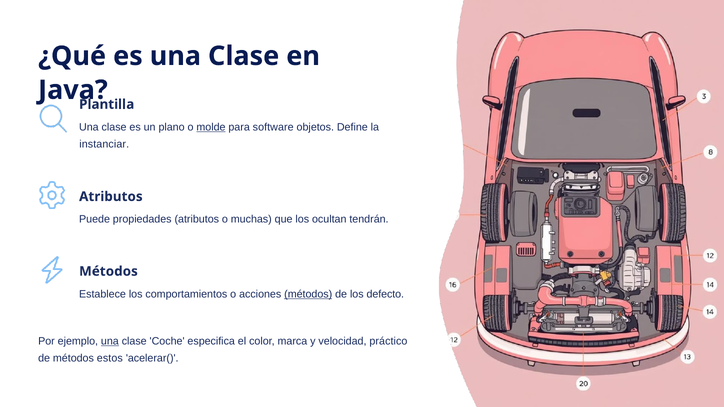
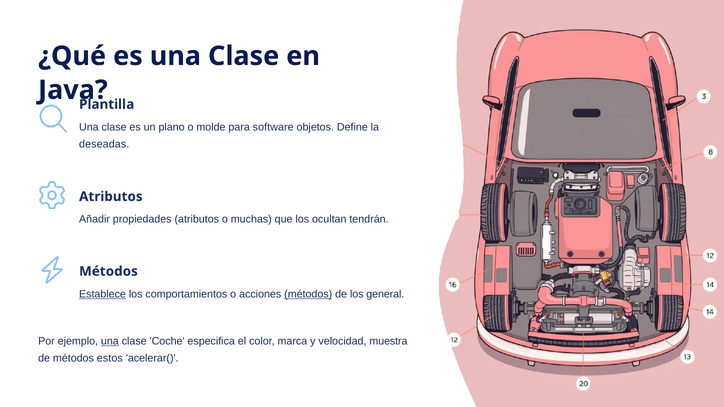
molde underline: present -> none (211, 127)
instanciar: instanciar -> deseadas (104, 144)
Puede: Puede -> Añadir (95, 219)
Establece underline: none -> present (103, 294)
defecto: defecto -> general (385, 294)
práctico: práctico -> muestra (389, 341)
